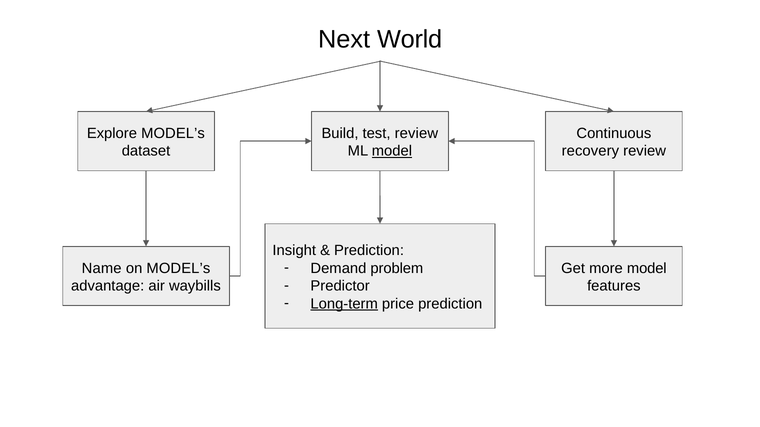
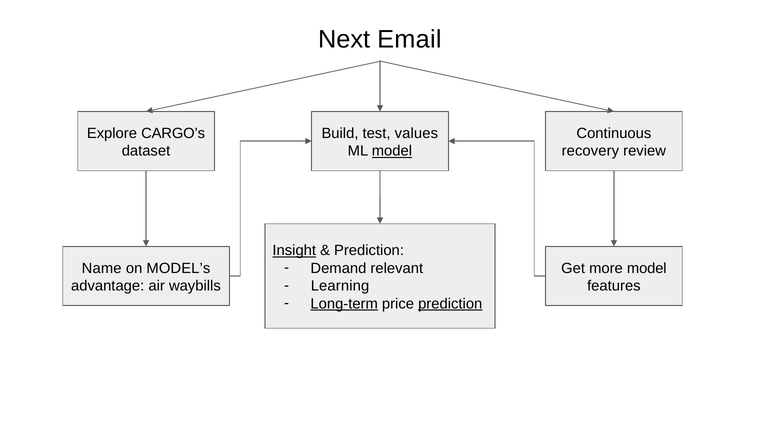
World: World -> Email (409, 40)
Explore MODEL’s: MODEL’s -> CARGO’s (173, 133)
test review: review -> values (416, 133)
Insight underline: none -> present (294, 251)
problem: problem -> relevant (397, 269)
Predictor: Predictor -> Learning (340, 286)
prediction underline: none -> present (450, 304)
